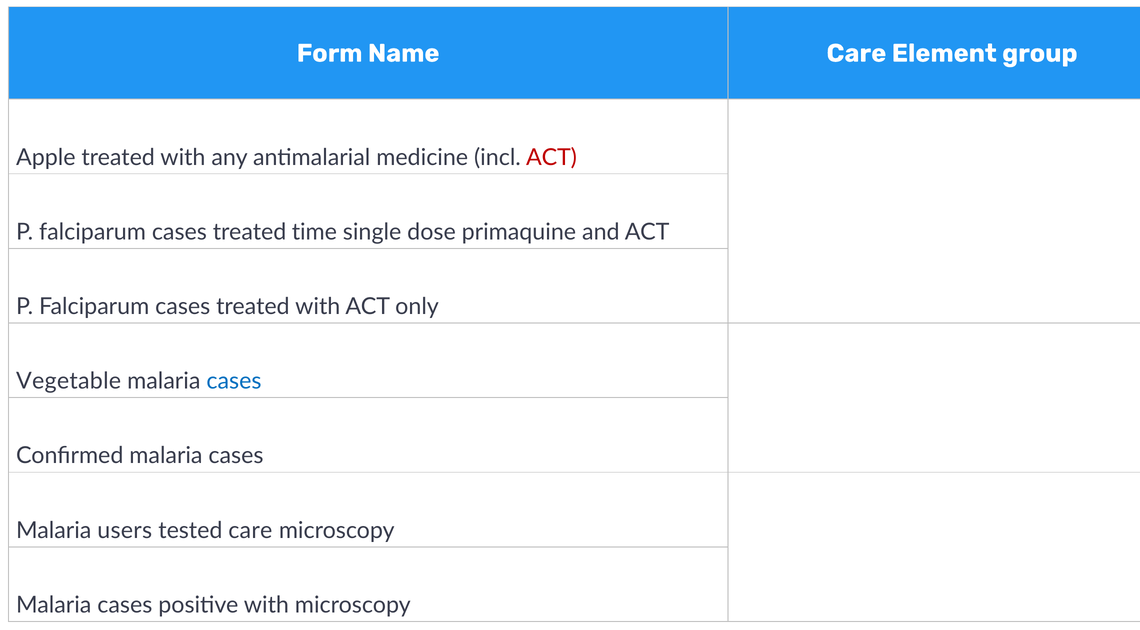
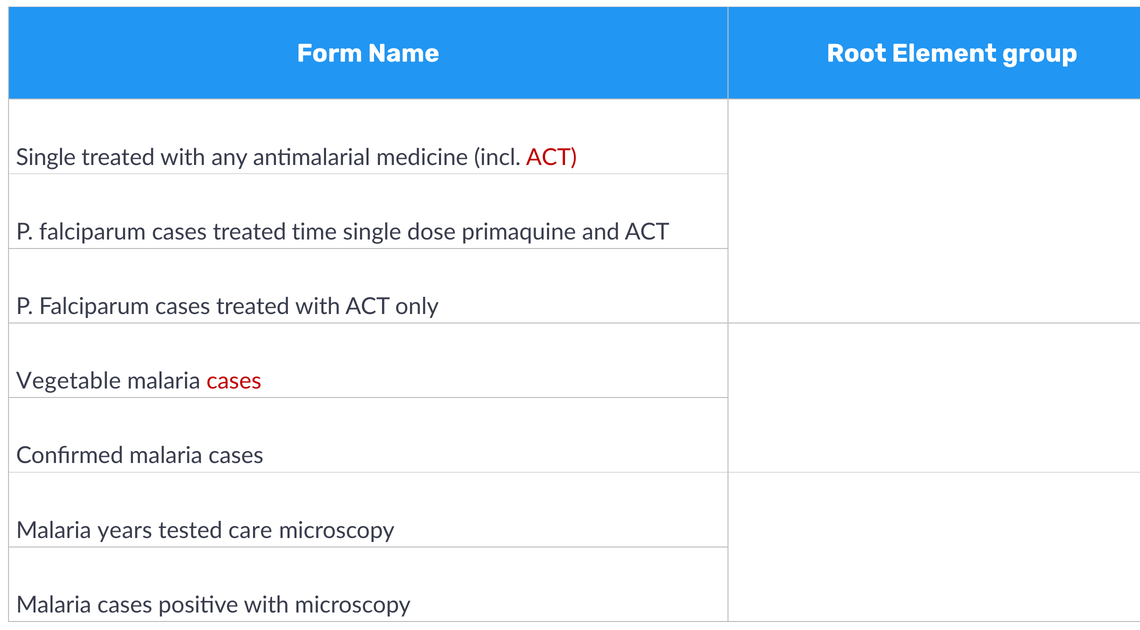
Name Care: Care -> Root (857, 53)
Apple: Apple -> Single (46, 157)
cases colour: blue -> red (234, 381)
users: users -> years (125, 530)
